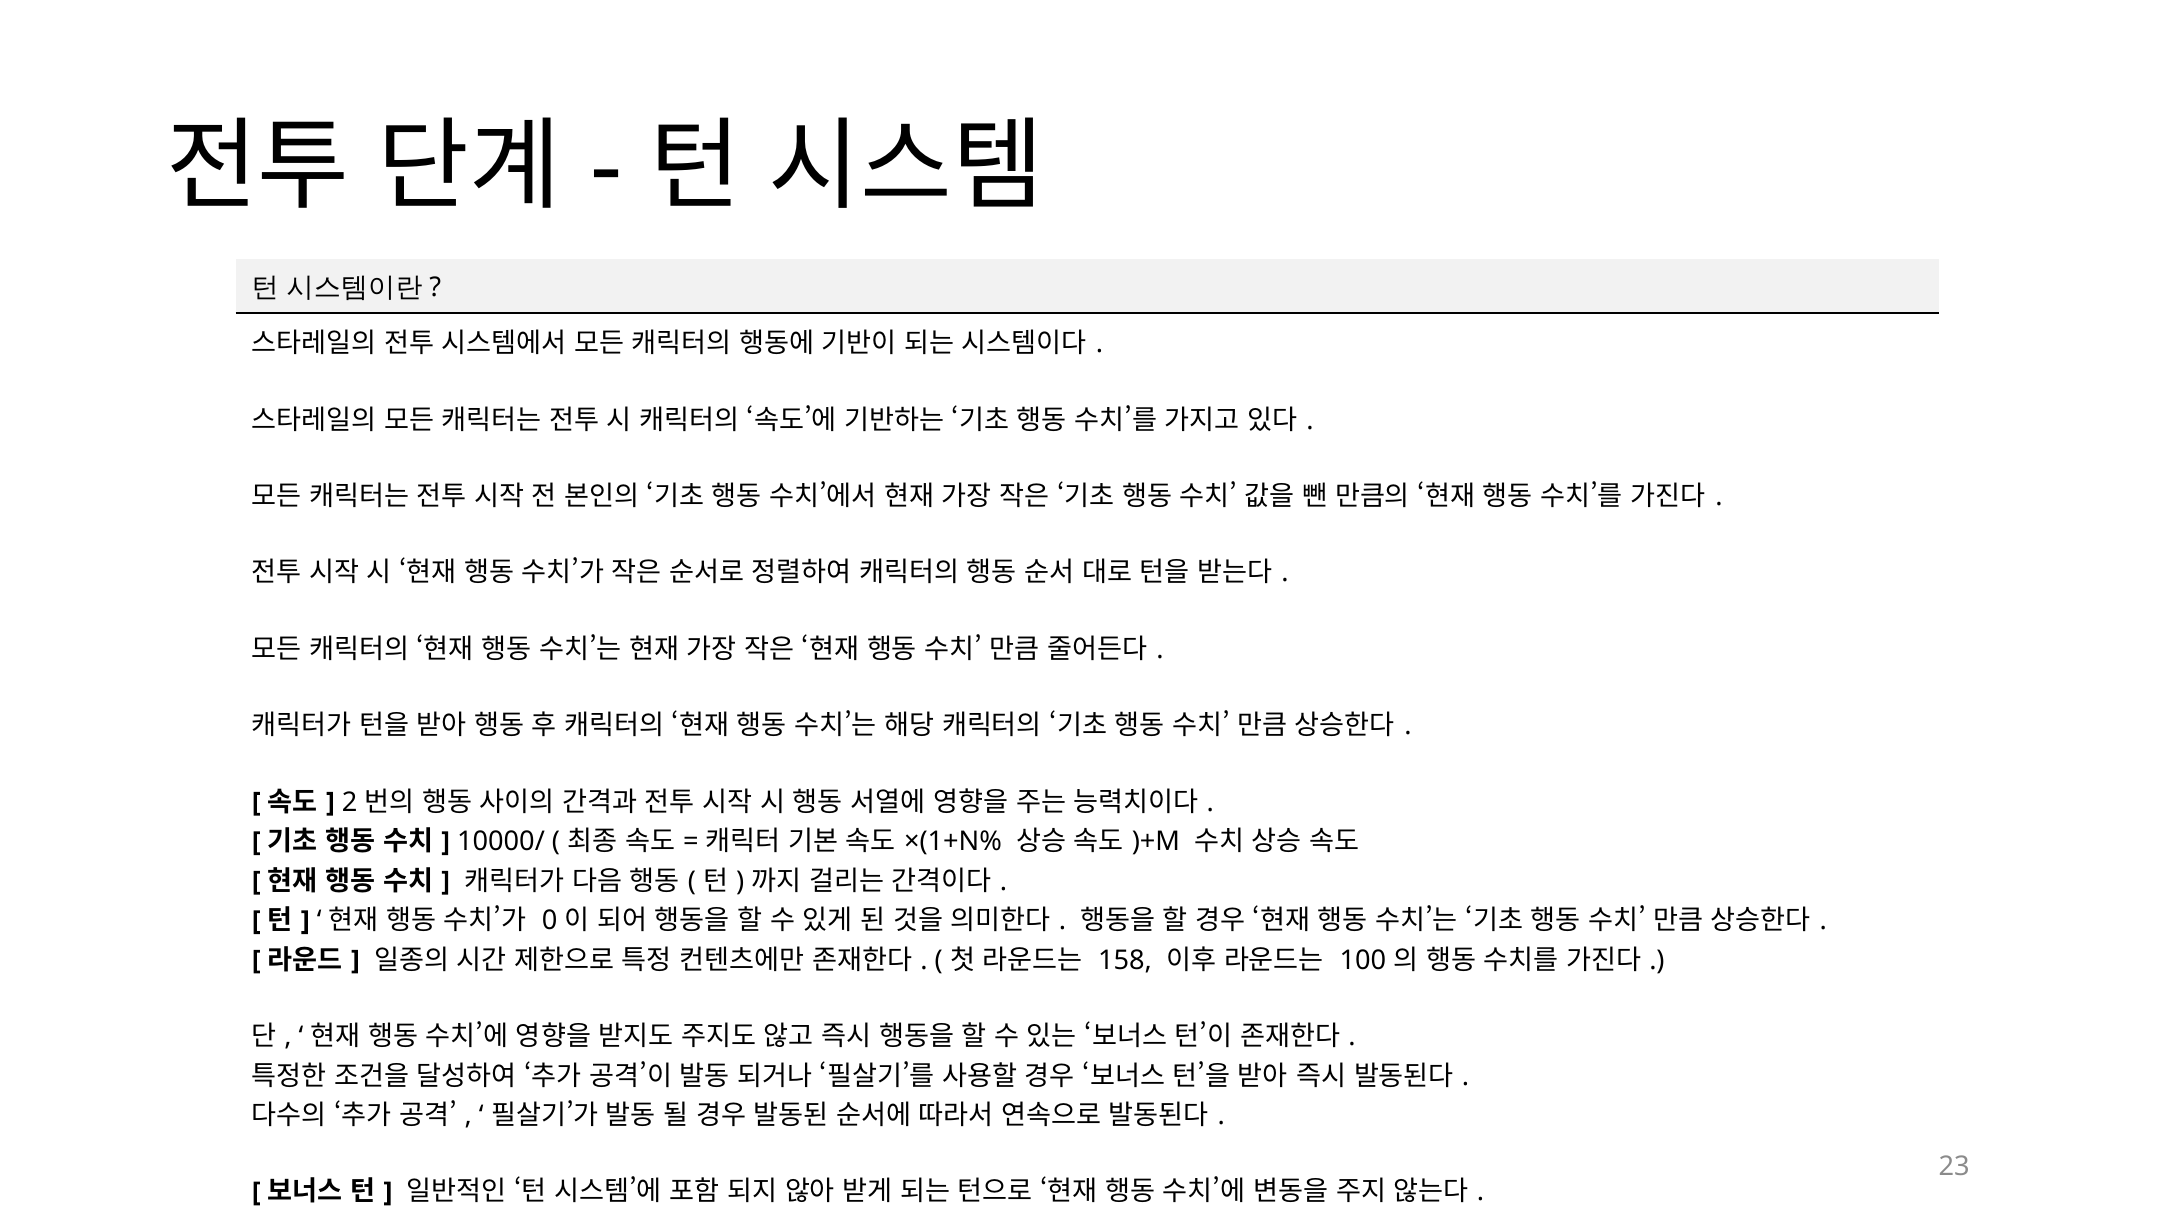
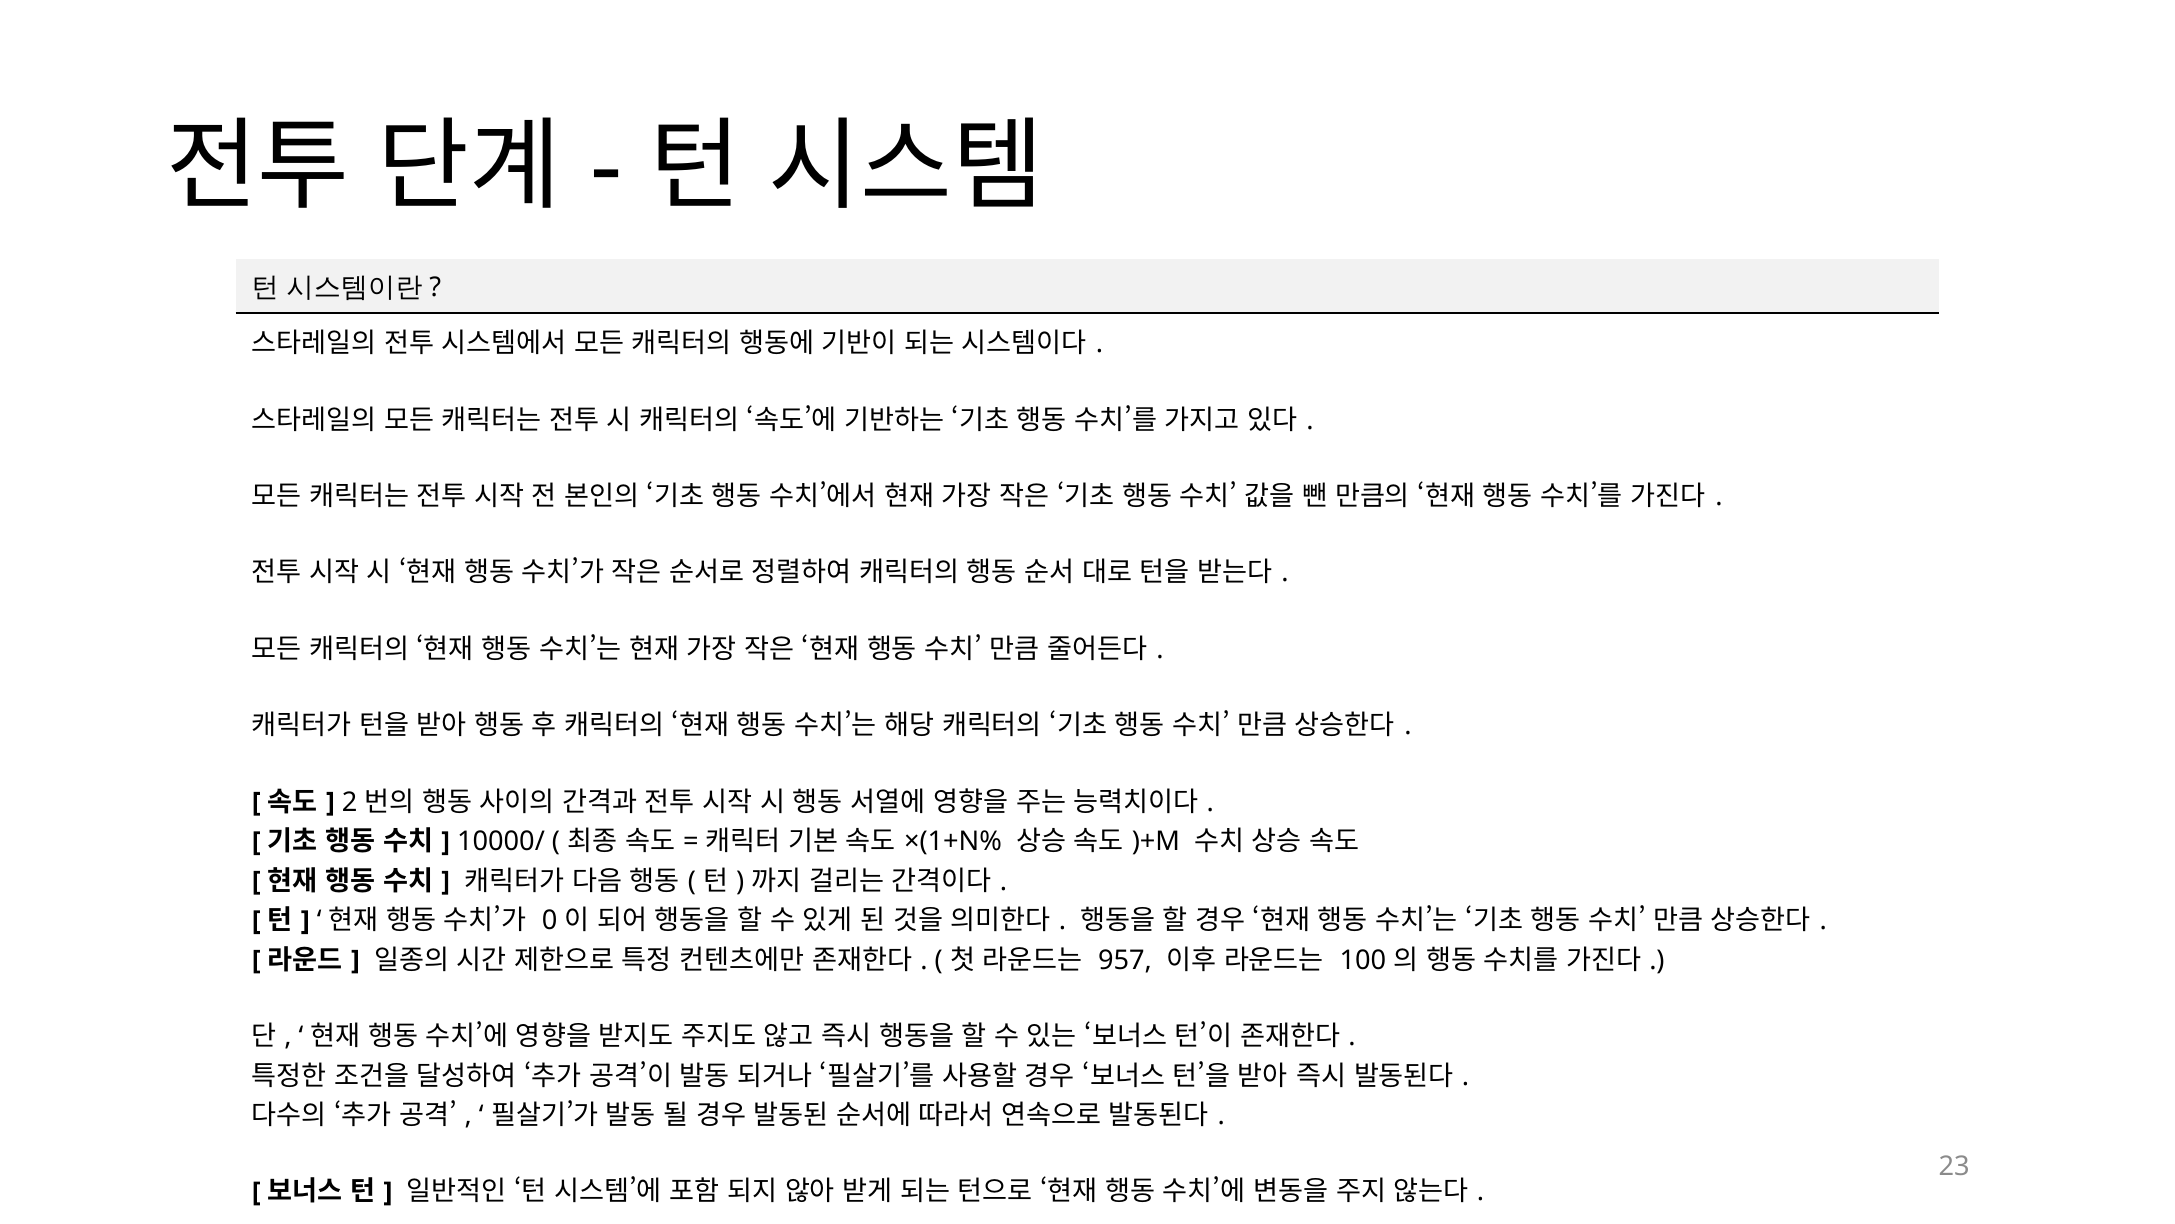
158: 158 -> 957 (1125, 960)
